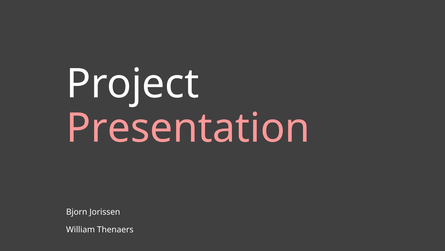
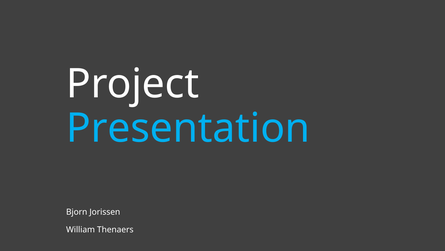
Presentation colour: pink -> light blue (188, 128)
